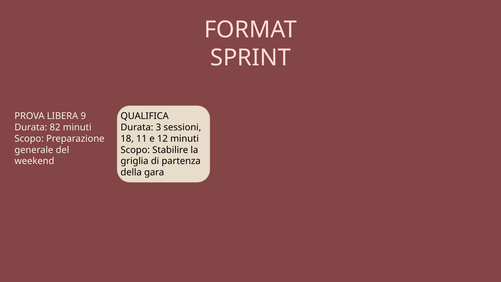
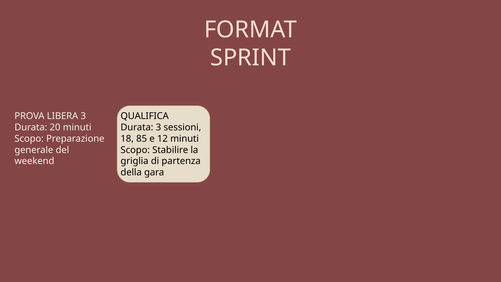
LIBERA 9: 9 -> 3 (83, 116)
82: 82 -> 20 (55, 127)
11: 11 -> 85 (142, 139)
